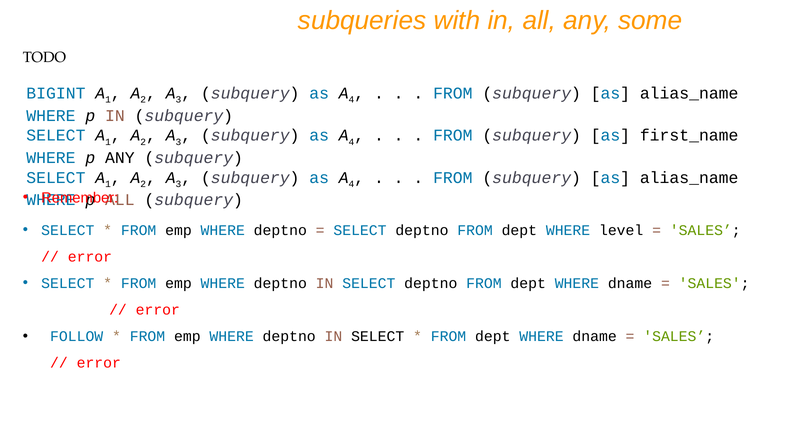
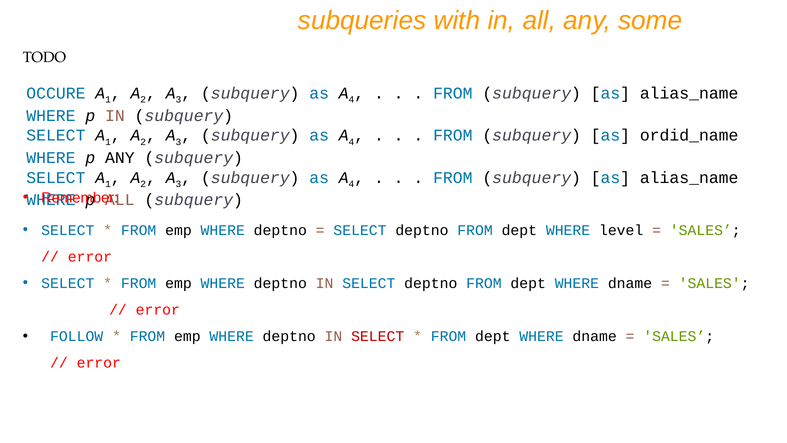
BIGINT: BIGINT -> OCCURE (56, 93)
first_name: first_name -> ordid_name (689, 135)
SELECT colour: black -> red (378, 336)
